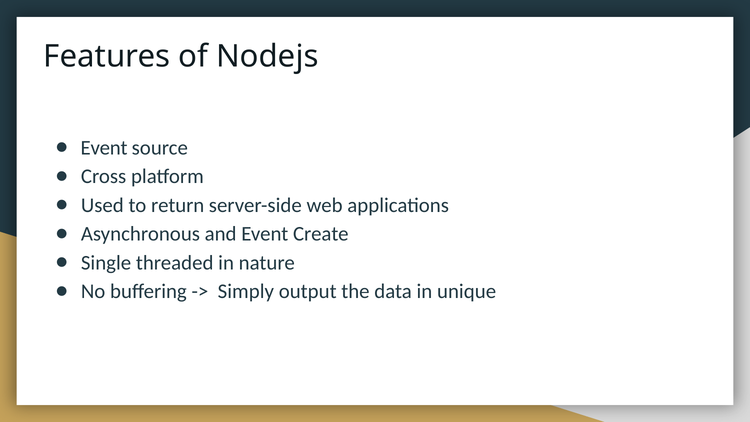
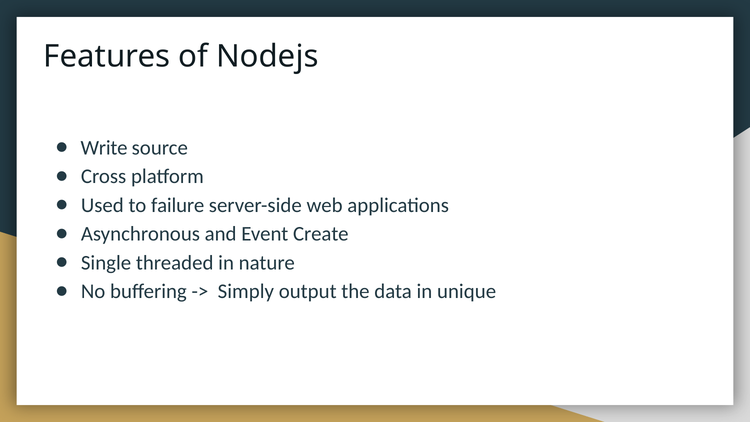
Event: Event -> Write (104, 148)
return: return -> failure (178, 205)
